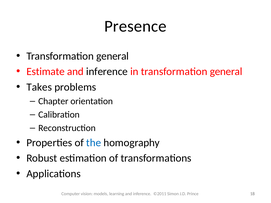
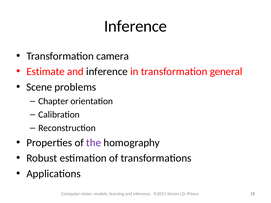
Presence: Presence -> Inference (136, 26)
general: general -> camera (113, 56)
Takes: Takes -> Scene (39, 87)
the colour: blue -> purple (94, 143)
